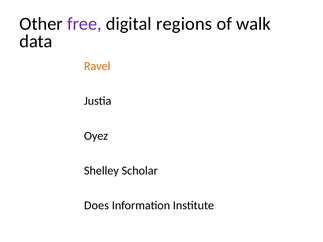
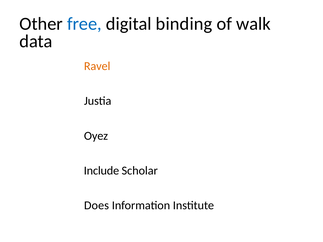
free colour: purple -> blue (84, 24)
regions: regions -> binding (184, 24)
Shelley: Shelley -> Include (101, 171)
